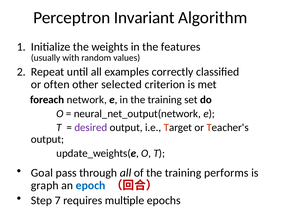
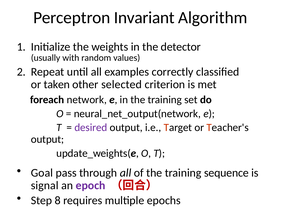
features: features -> detector (181, 47)
often: often -> taken (57, 84)
performs: performs -> sequence (226, 173)
graph: graph -> signal (45, 185)
epoch colour: blue -> purple (91, 185)
7: 7 -> 8 (58, 200)
